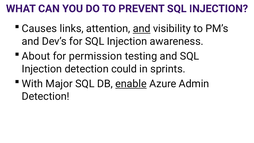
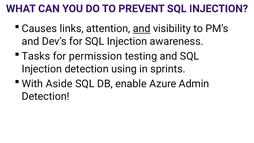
About: About -> Tasks (36, 56)
could: could -> using (124, 69)
Major: Major -> Aside (59, 84)
enable underline: present -> none (131, 84)
